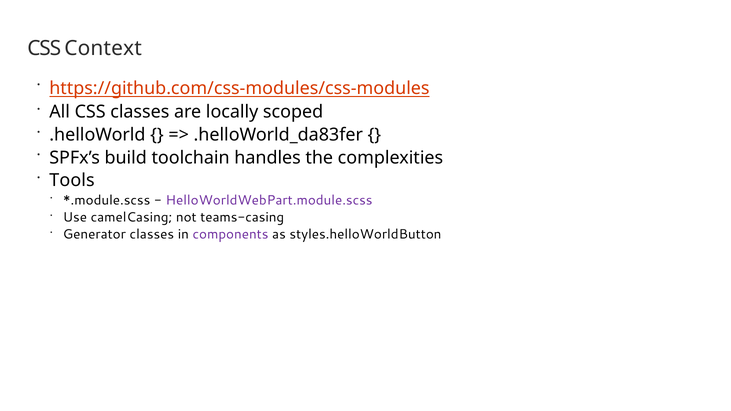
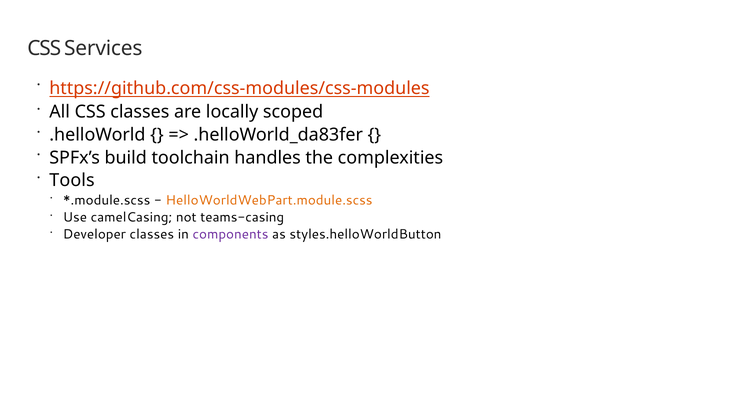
Context: Context -> Services (103, 48)
HelloWorldWebPart.module.scss colour: purple -> orange (269, 200)
Generator: Generator -> Developer (94, 235)
